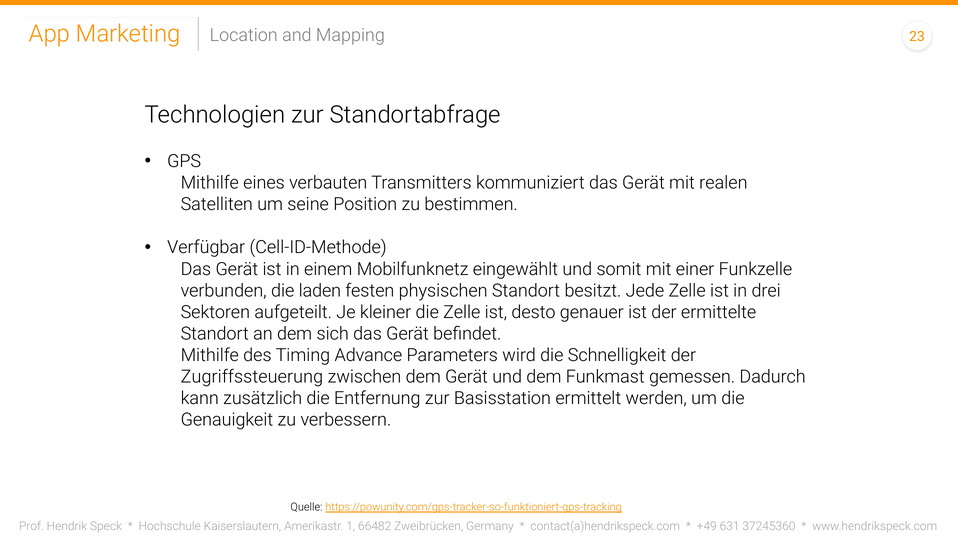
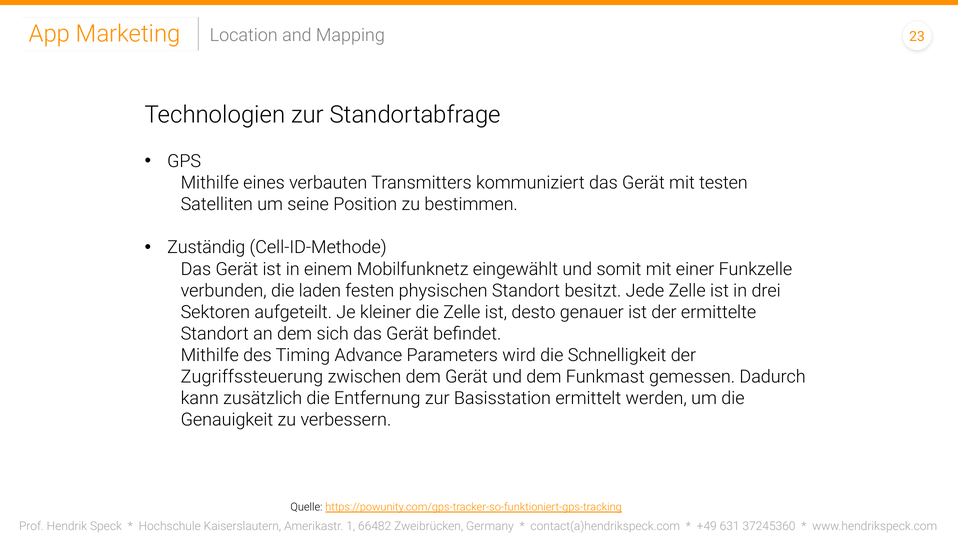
realen: realen -> testen (723, 183)
Verfügbar: Verfügbar -> Zuständig (206, 247)
